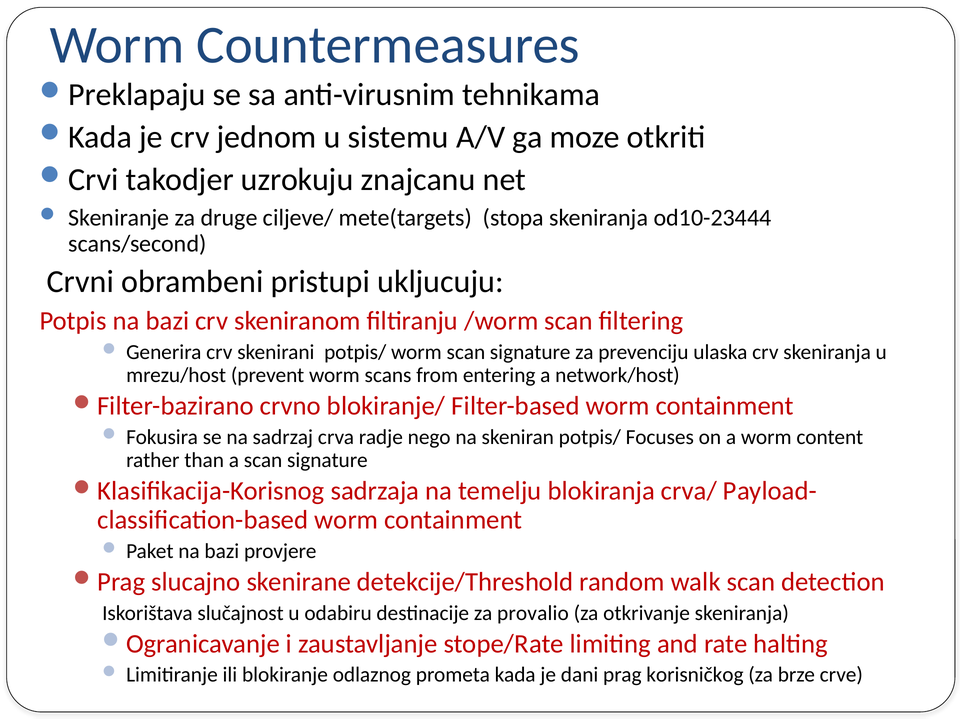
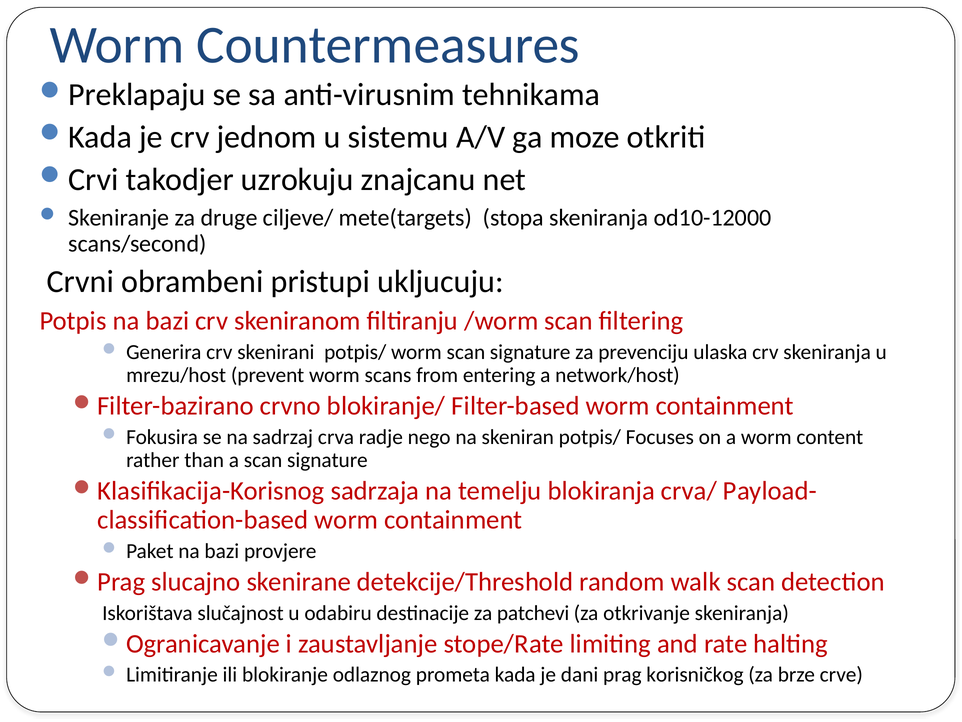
od10-23444: od10-23444 -> od10-12000 (712, 217)
provalio: provalio -> patchevi (533, 613)
